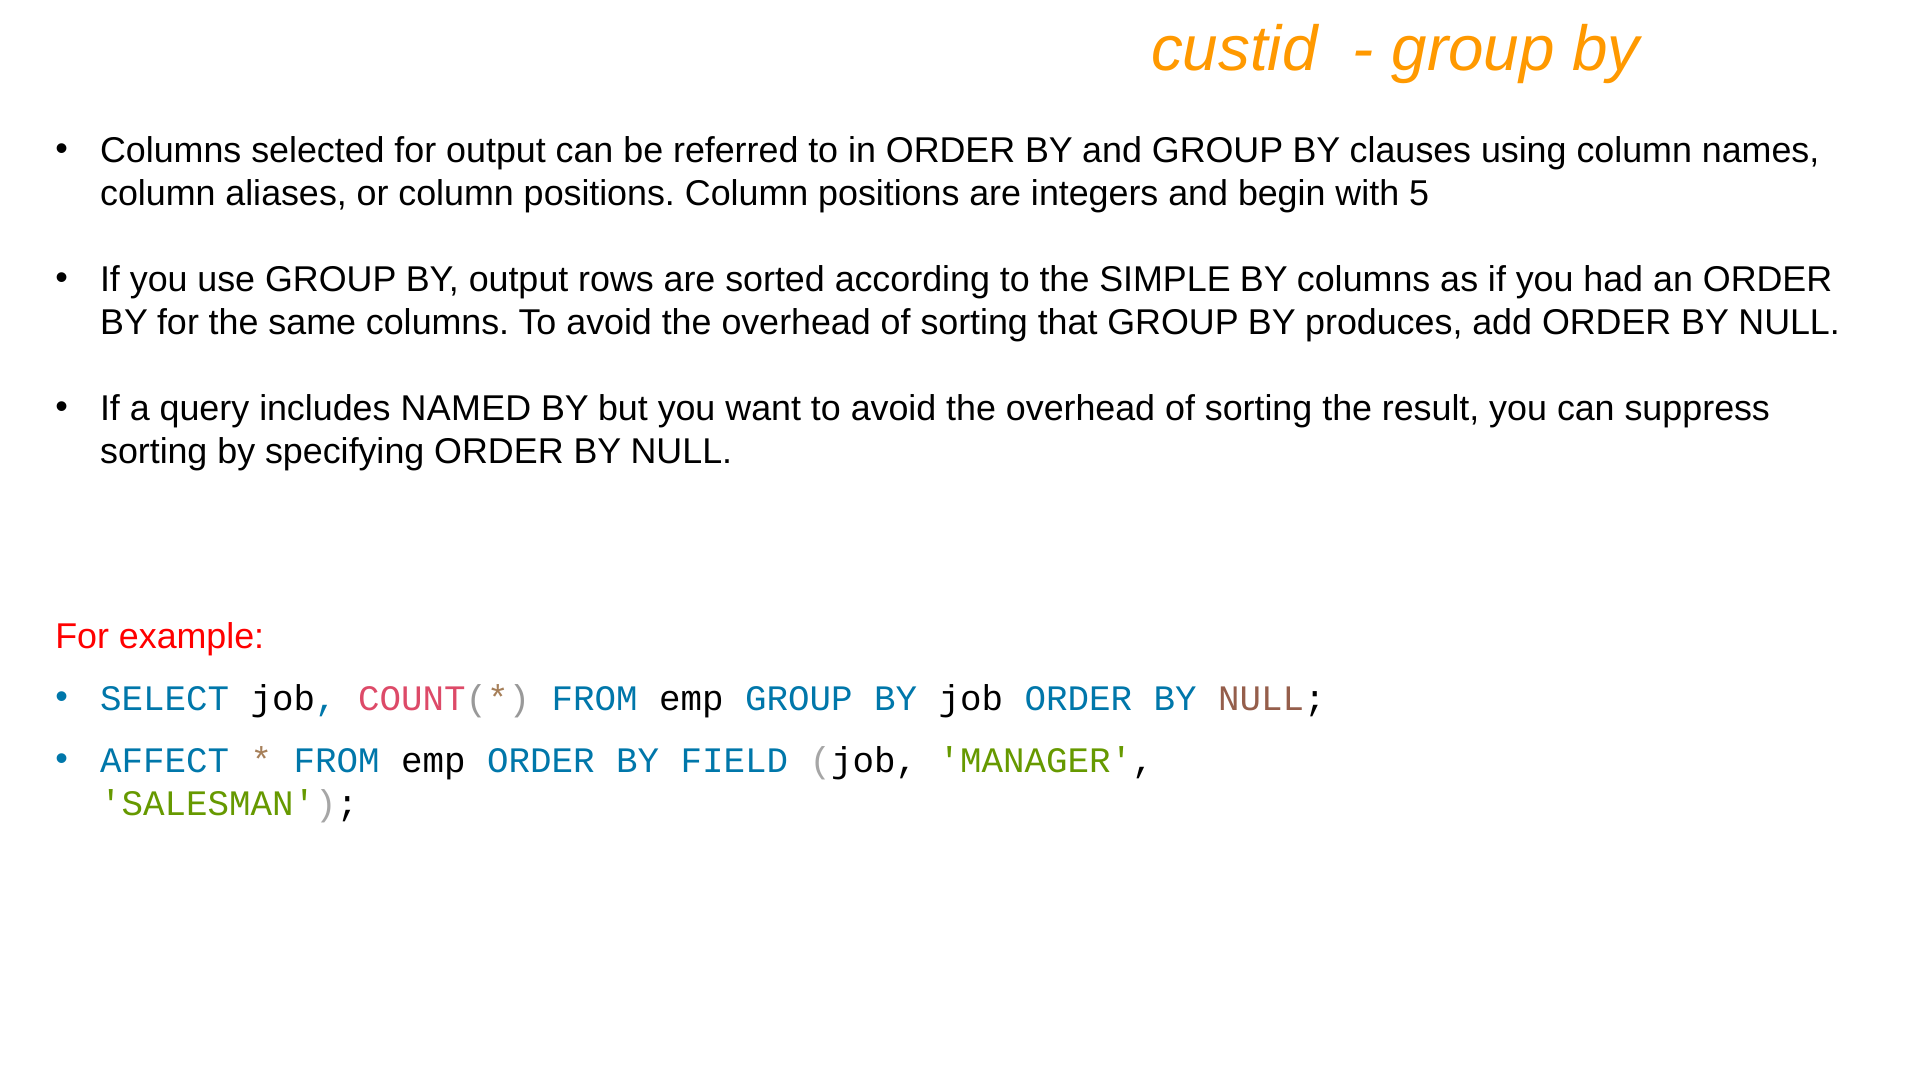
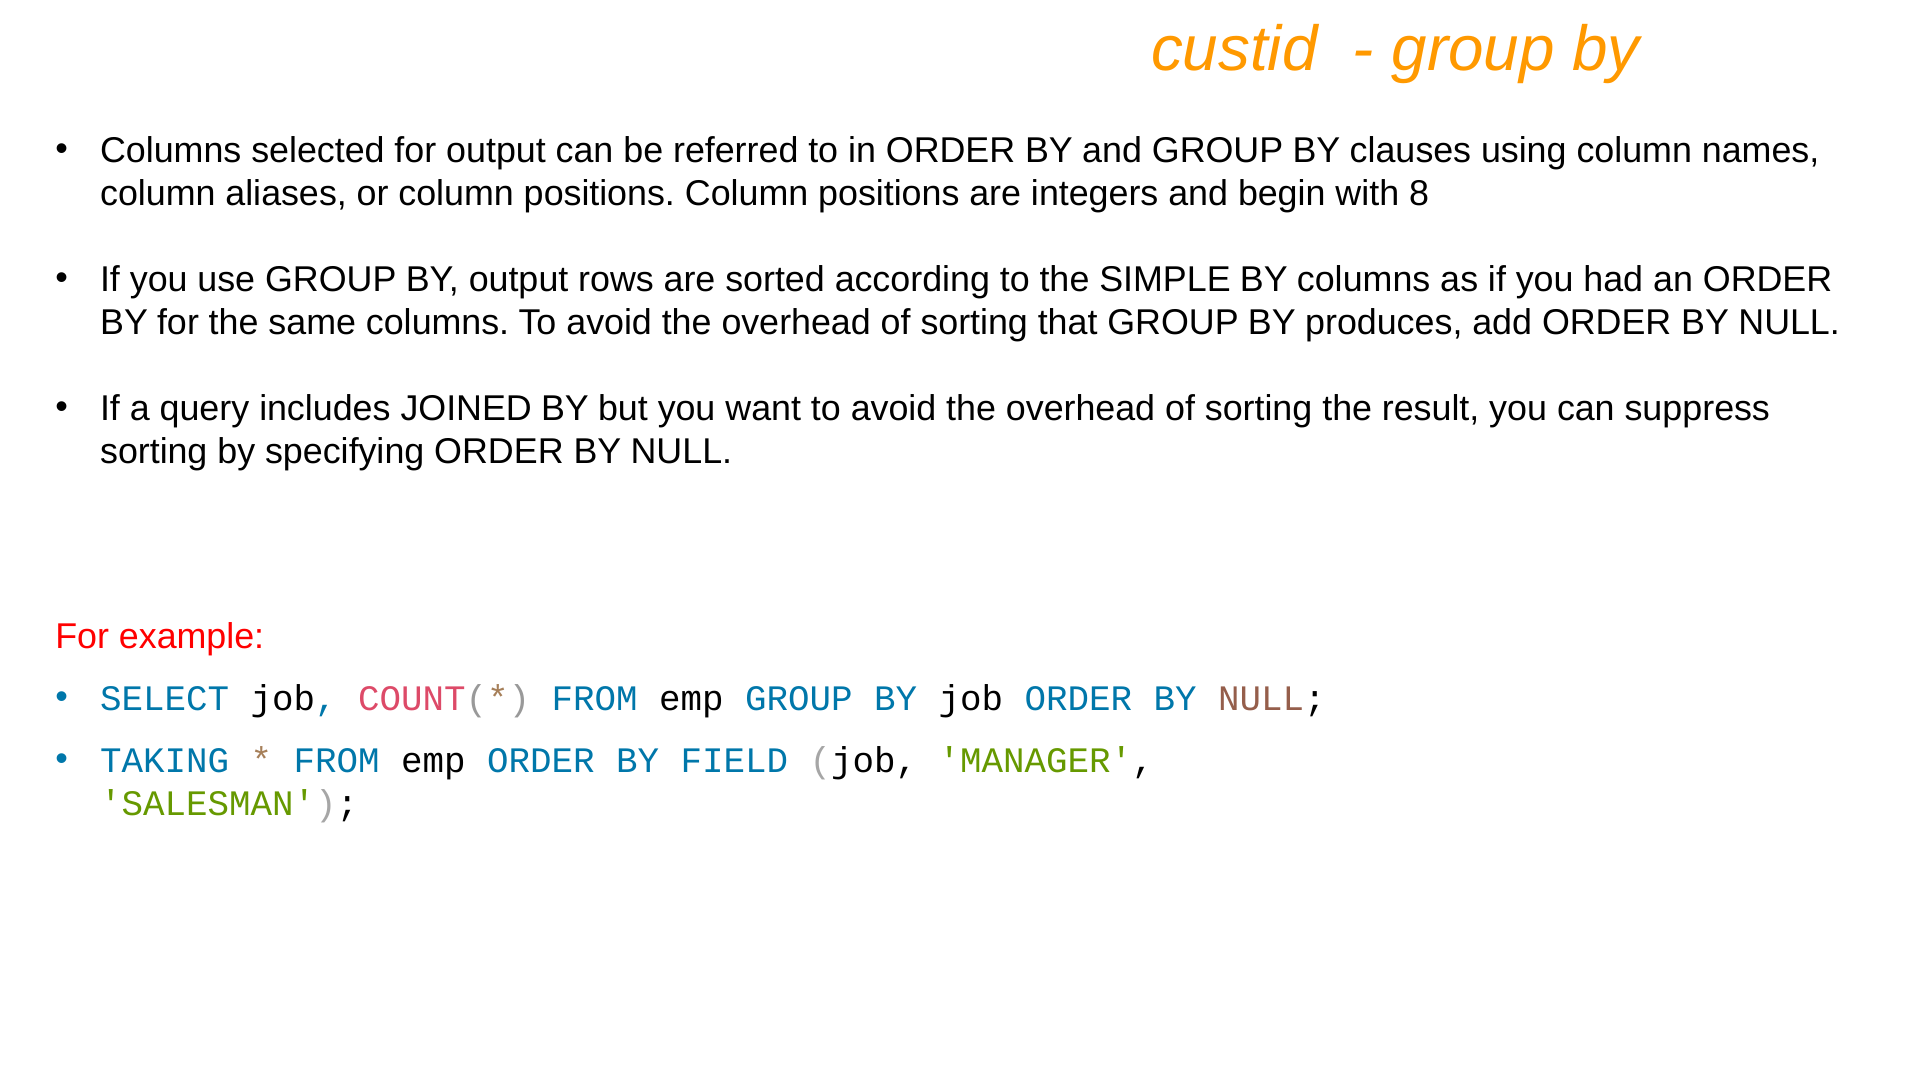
5: 5 -> 8 (1419, 193)
NAMED: NAMED -> JOINED (466, 408)
AFFECT: AFFECT -> TAKING (165, 760)
